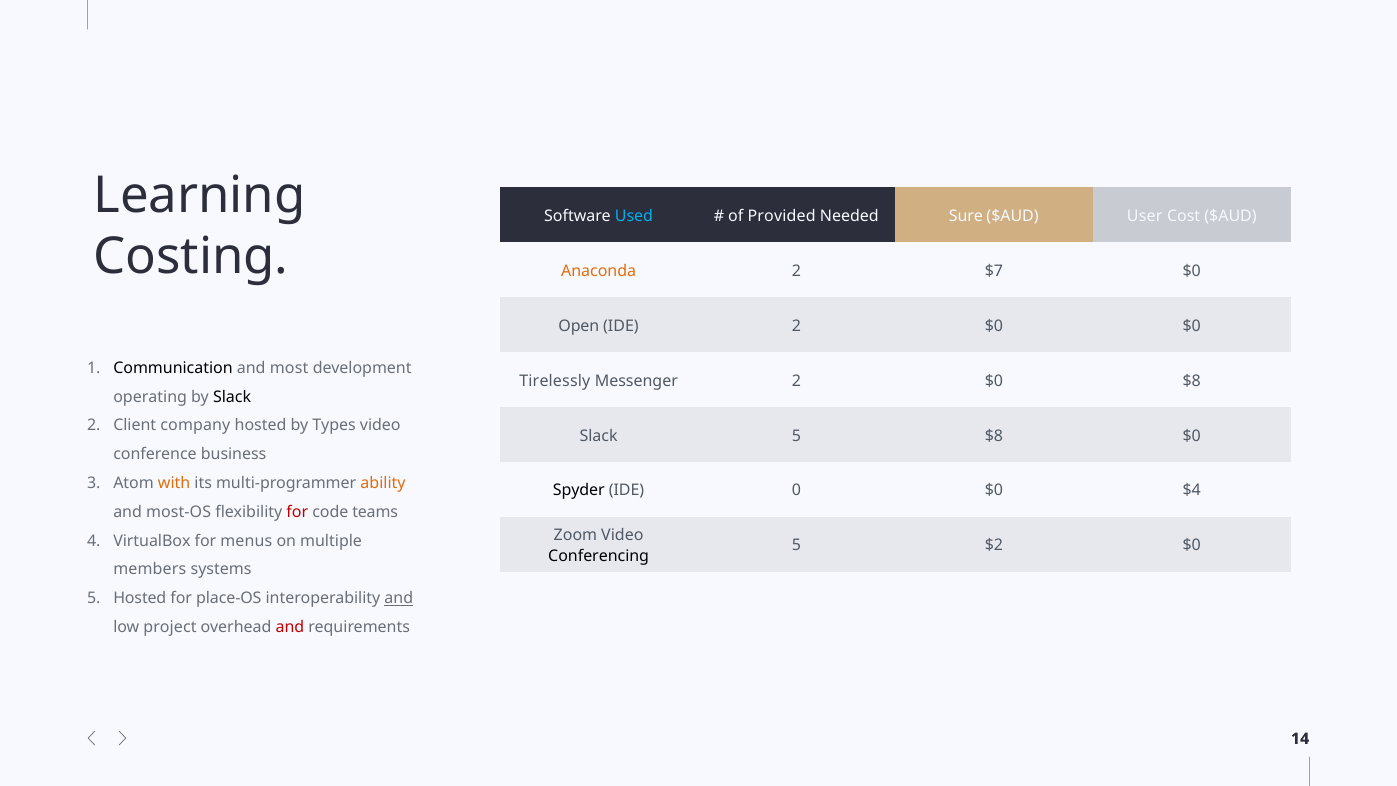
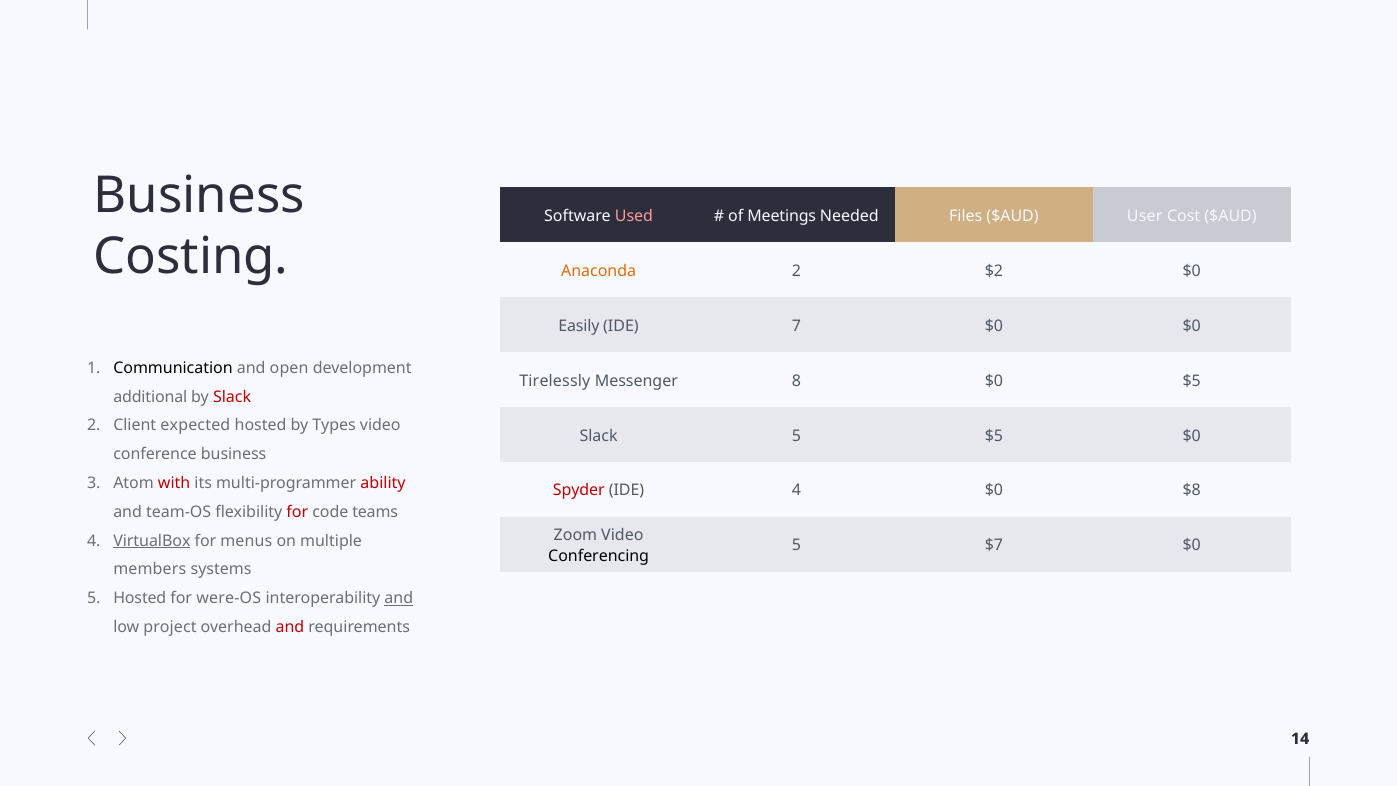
Learning: Learning -> Business (199, 196)
Used colour: light blue -> pink (634, 216)
Provided: Provided -> Meetings (782, 216)
Sure: Sure -> Files (966, 216)
$7: $7 -> $2 (994, 271)
Open: Open -> Easily (579, 326)
IDE 2: 2 -> 7 (796, 326)
most: most -> open (289, 368)
Messenger 2: 2 -> 8 (796, 381)
$0 $8: $8 -> $5 (1192, 381)
operating: operating -> additional (150, 397)
Slack colour: black -> red (232, 397)
company: company -> expected (195, 425)
5 $8: $8 -> $5 (994, 436)
with colour: orange -> red (174, 483)
ability colour: orange -> red (383, 483)
Spyder colour: black -> red (579, 491)
IDE 0: 0 -> 4 (796, 491)
$4: $4 -> $8 (1192, 491)
most-OS: most-OS -> team-OS (179, 512)
VirtualBox underline: none -> present (152, 541)
$2: $2 -> $7 (994, 546)
place-OS: place-OS -> were-OS (229, 598)
